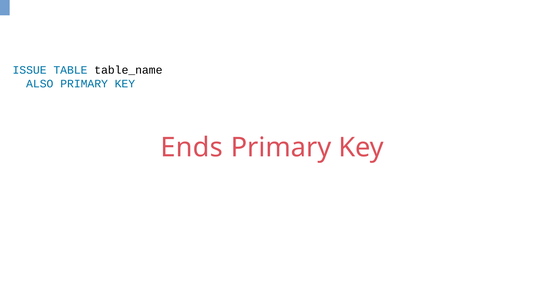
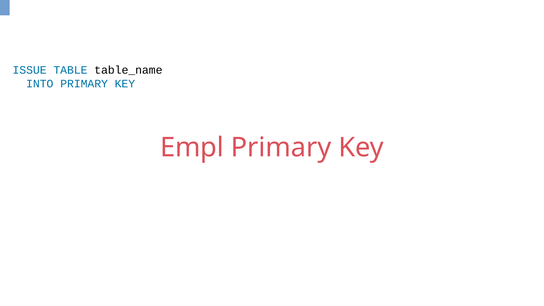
ALSO: ALSO -> INTO (40, 84)
Ends: Ends -> Empl (192, 148)
